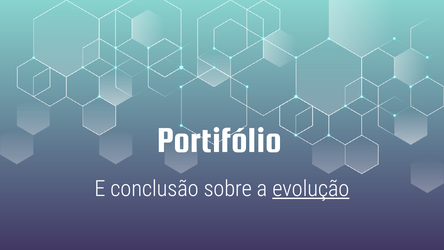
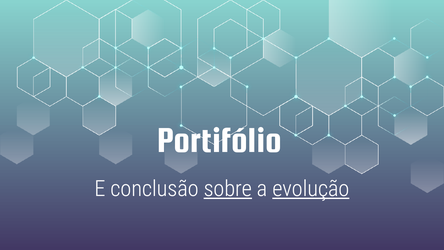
sobre underline: none -> present (228, 189)
